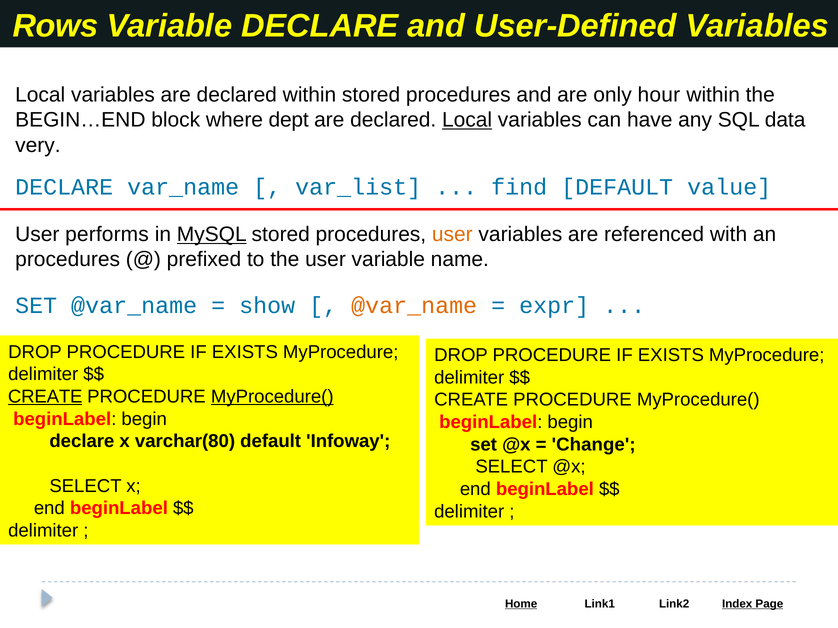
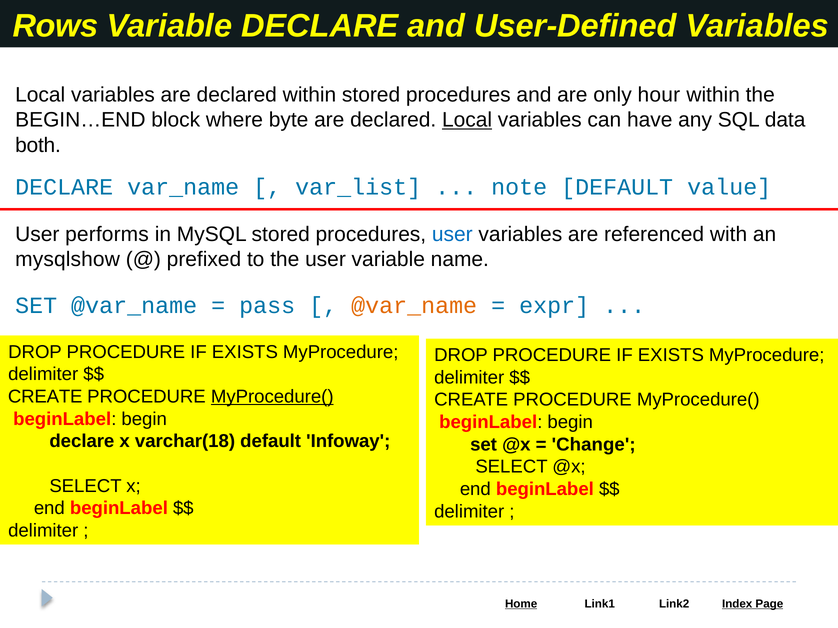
dept: dept -> byte (289, 120)
very: very -> both (38, 145)
find: find -> note (519, 187)
MySQL underline: present -> none (212, 235)
user colour: orange -> blue (452, 235)
procedures: procedures -> mysqlshow (68, 260)
show: show -> pass (267, 306)
CREATE underline: present -> none (45, 397)
varchar(80: varchar(80 -> varchar(18 (185, 442)
